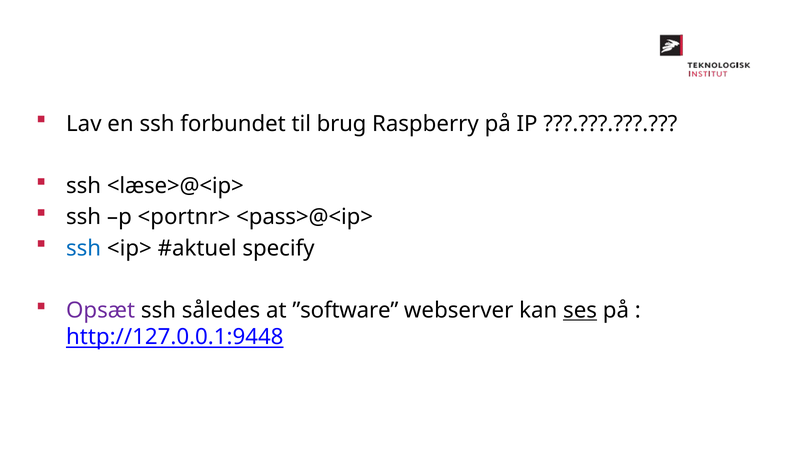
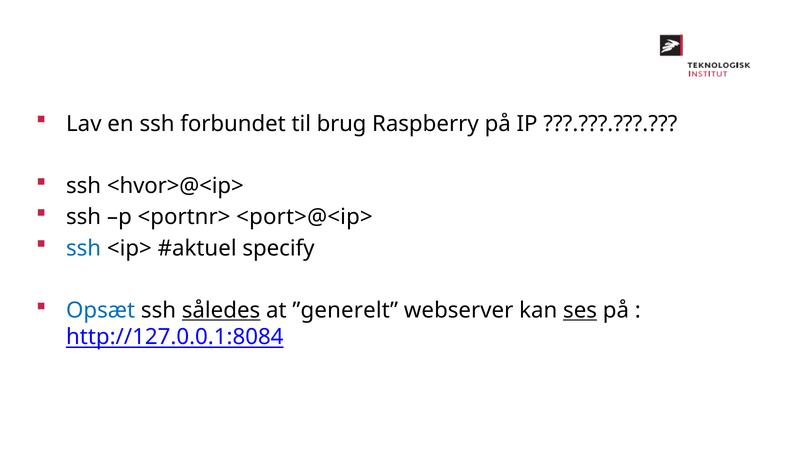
<læse>@<ip>: <læse>@<ip> -> <hvor>@<ip> (175, 186)
<pass>@<ip>: <pass>@<ip> -> <port>@<ip> (304, 217)
Opsæt colour: purple -> blue (101, 311)
således underline: none -> present (221, 311)
”software: ”software -> ”generelt (345, 311)
http://127.0.0.1:9448: http://127.0.0.1:9448 -> http://127.0.0.1:8084 (175, 338)
